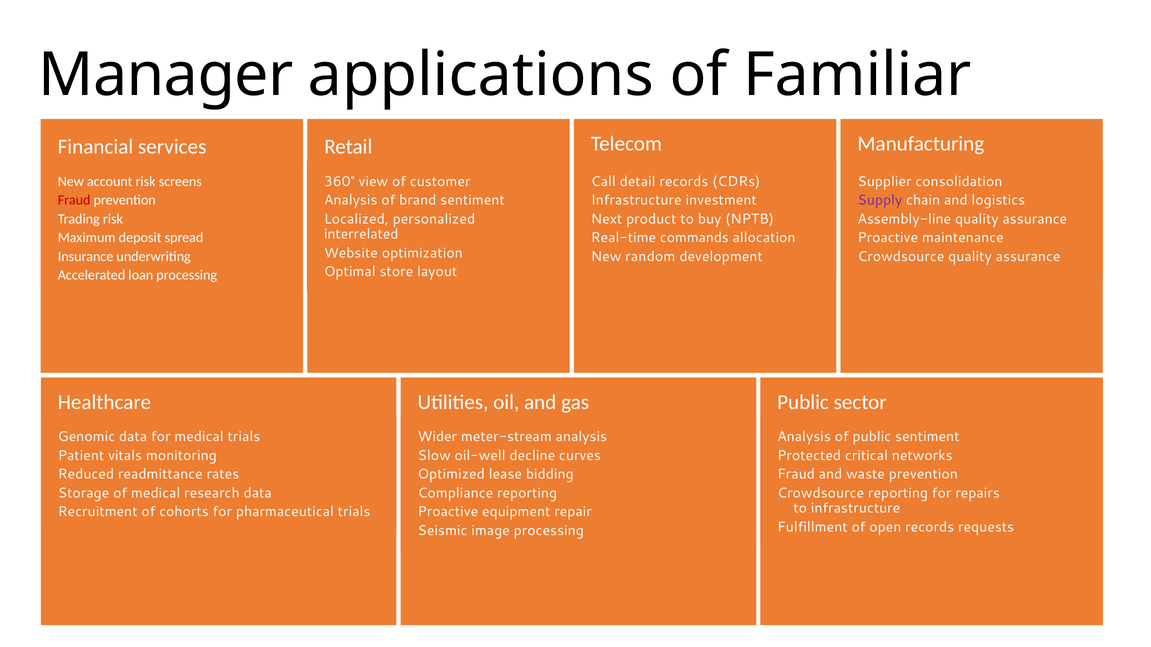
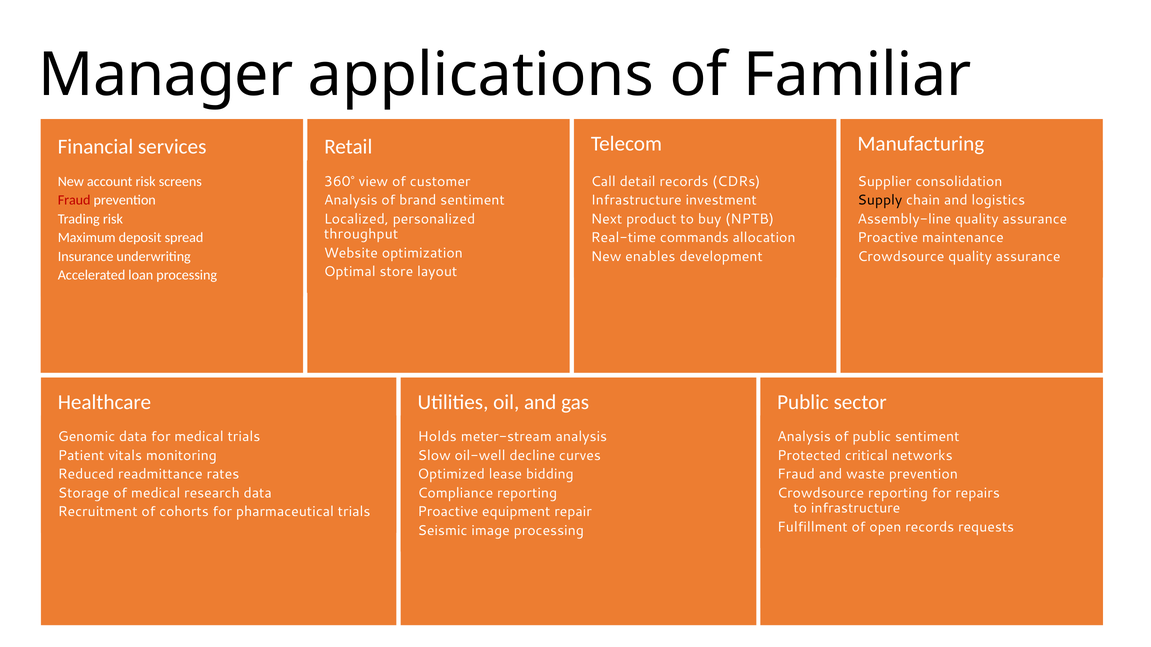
Supply colour: purple -> black (880, 200)
interrelated: interrelated -> throughput (361, 234)
random: random -> enables (650, 257)
Wider: Wider -> Holds (437, 437)
